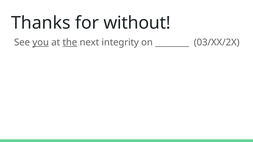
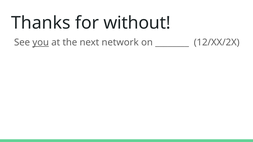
the underline: present -> none (70, 42)
integrity: integrity -> network (120, 42)
03/XX/2X: 03/XX/2X -> 12/XX/2X (217, 42)
